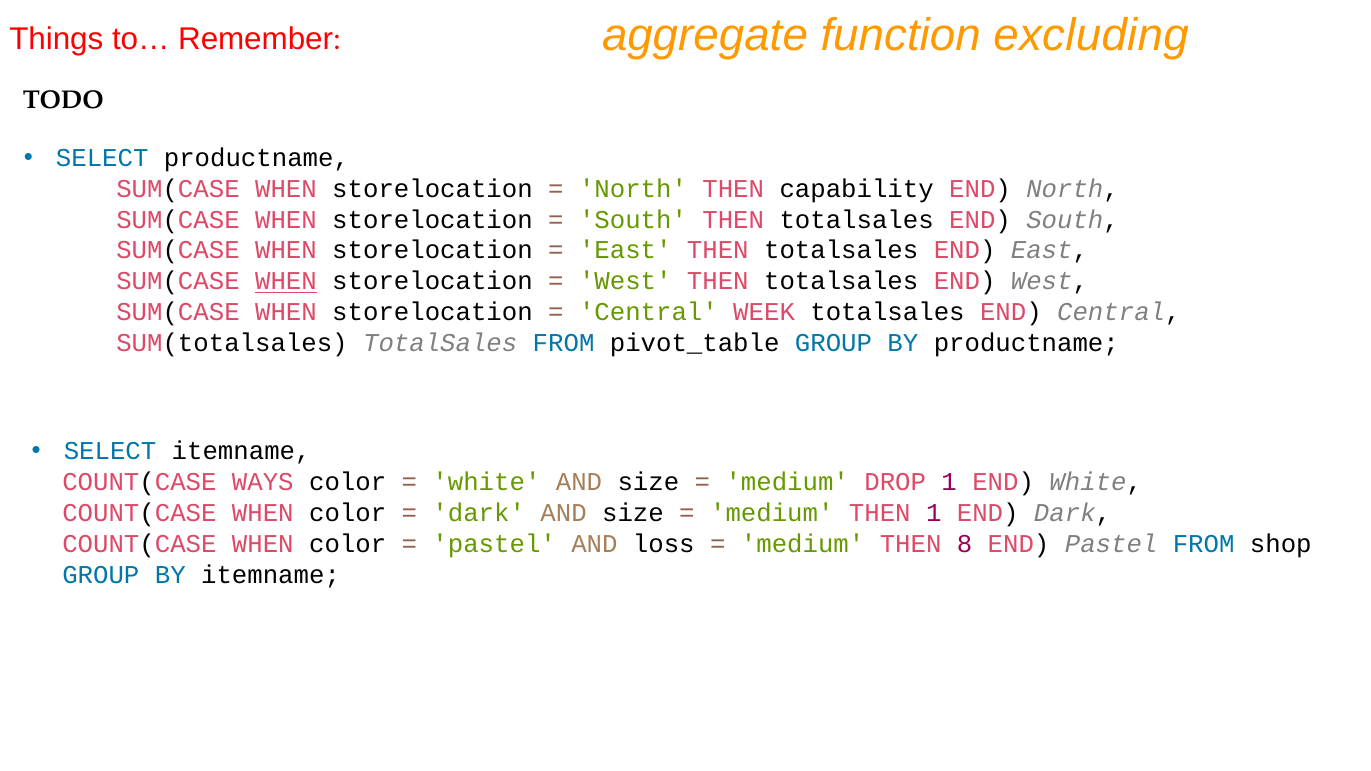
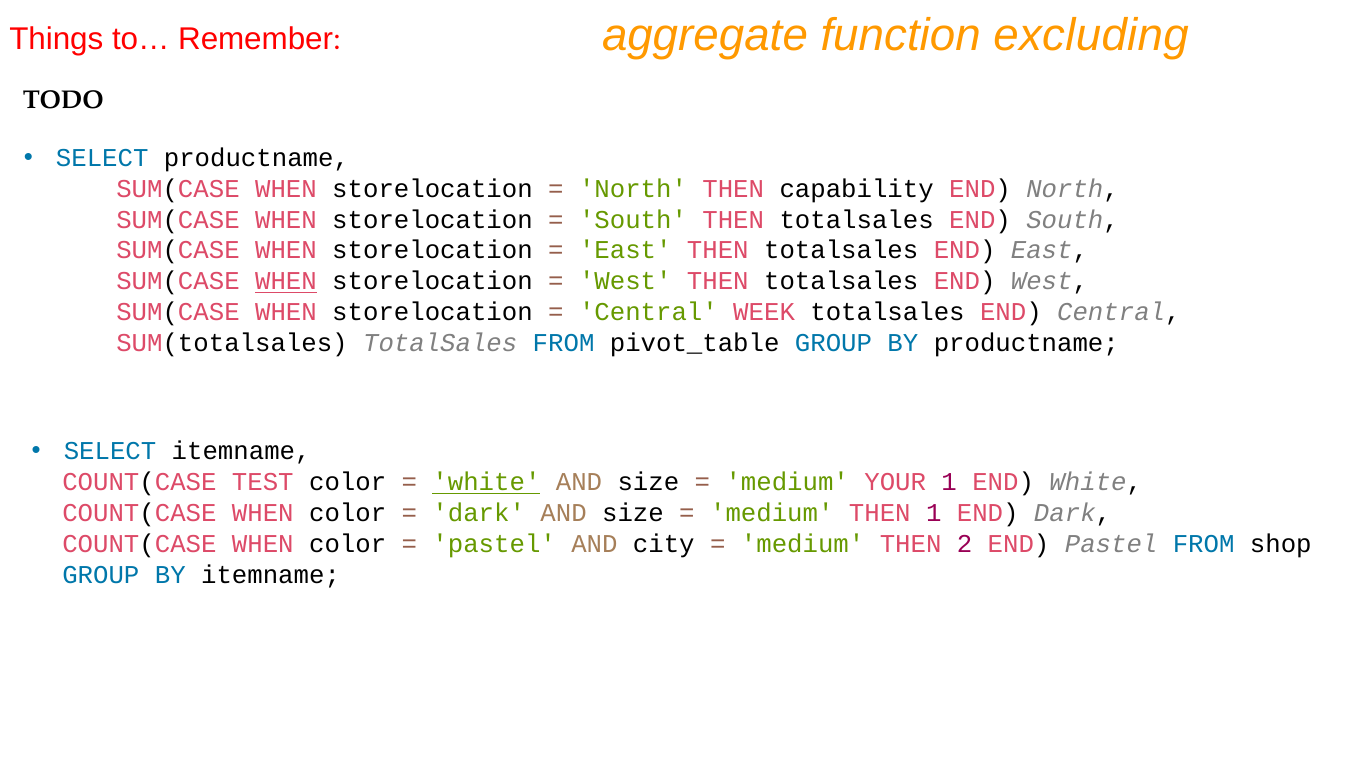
WAYS: WAYS -> TEST (263, 482)
white underline: none -> present (486, 482)
DROP: DROP -> YOUR (895, 482)
loss: loss -> city (664, 544)
8: 8 -> 2 (965, 544)
